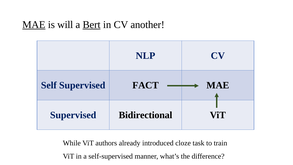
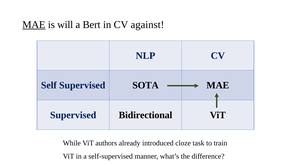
Bert underline: present -> none (92, 25)
another: another -> against (147, 25)
FACT: FACT -> SOTA (146, 85)
